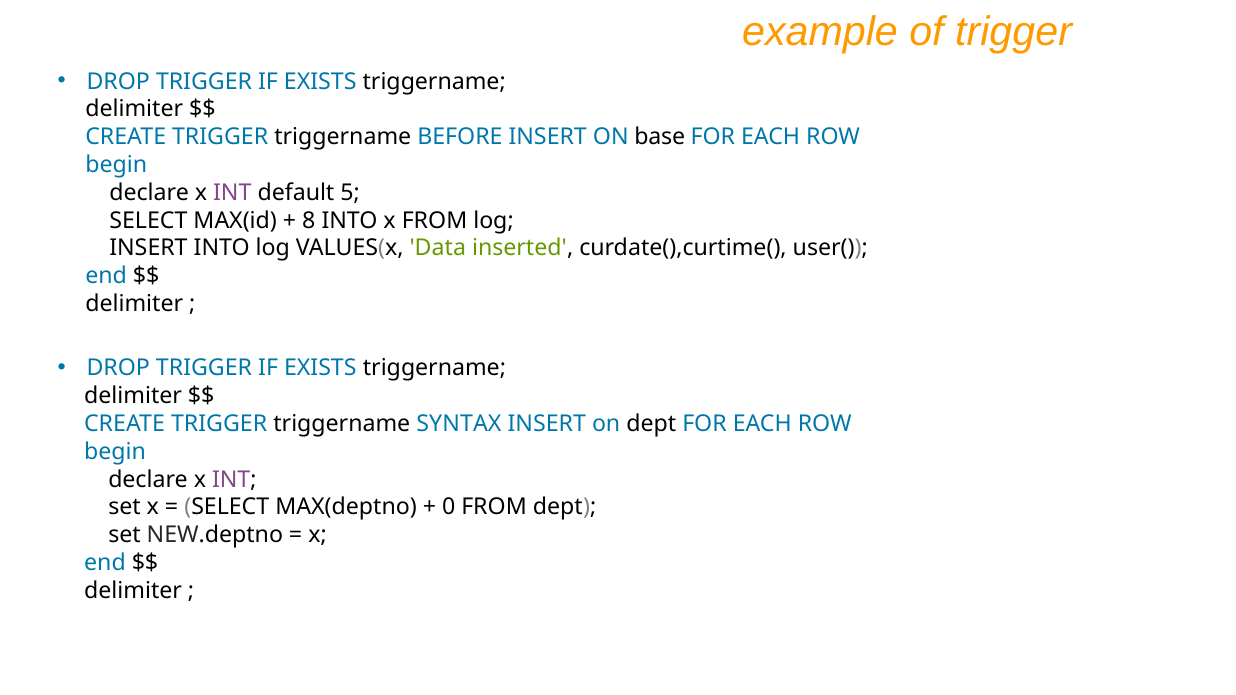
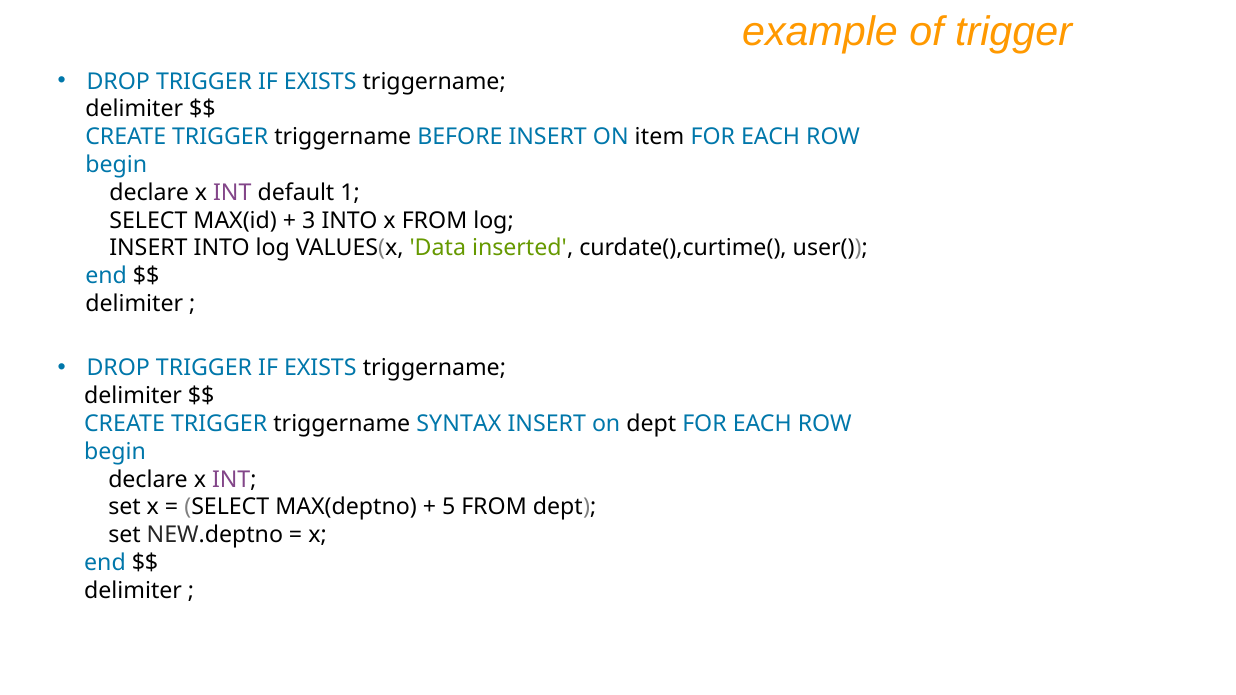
base: base -> item (660, 137)
5: 5 -> 1 (350, 193)
8: 8 -> 3 (309, 220)
0: 0 -> 5 (449, 507)
